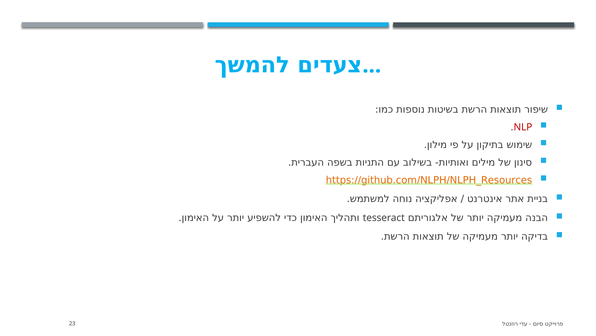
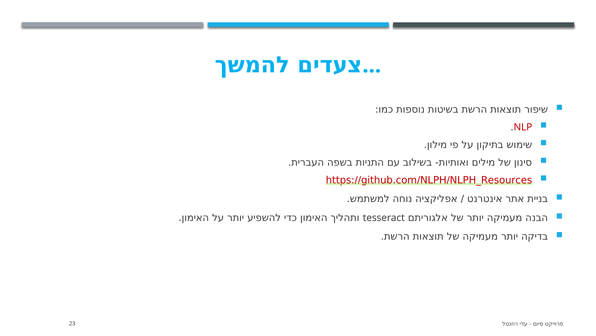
https://github.com/NLPH/NLPH_Resources colour: orange -> red (429, 180)
